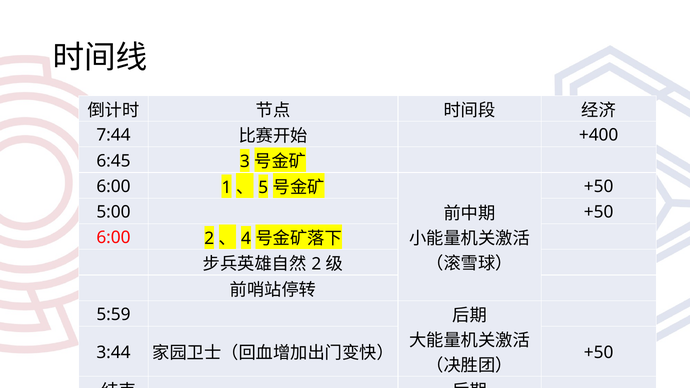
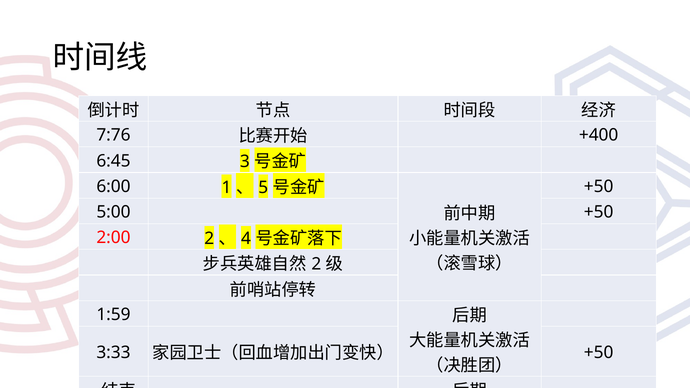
7:44: 7:44 -> 7:76 (113, 135)
6:00: 6:00 -> 2:00 (113, 238)
5:59: 5:59 -> 1:59 (113, 315)
3:44: 3:44 -> 3:33 (113, 353)
